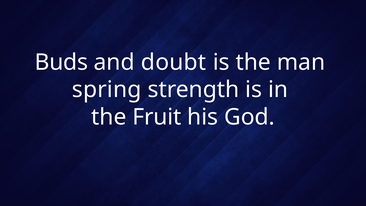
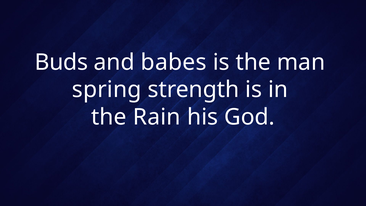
doubt: doubt -> babes (174, 62)
Fruit: Fruit -> Rain (157, 117)
